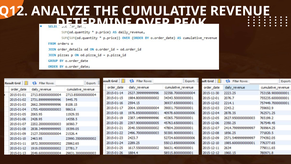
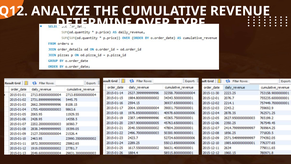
PEAK: PEAK -> TYPE (192, 23)
